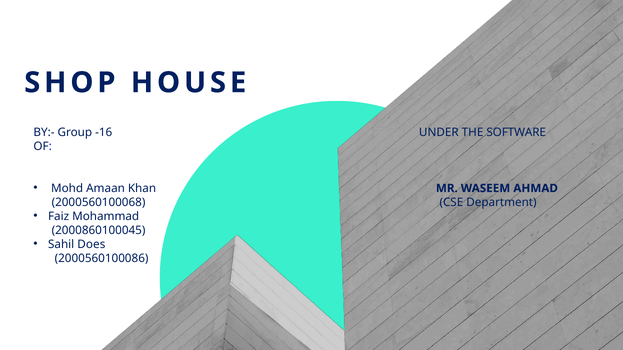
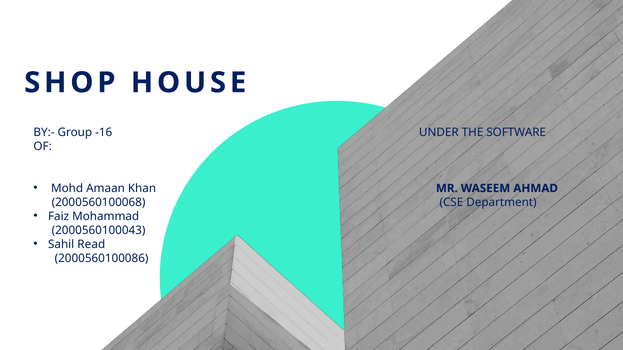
2000860100045: 2000860100045 -> 2000560100043 (99, 231)
Does: Does -> Read (91, 245)
